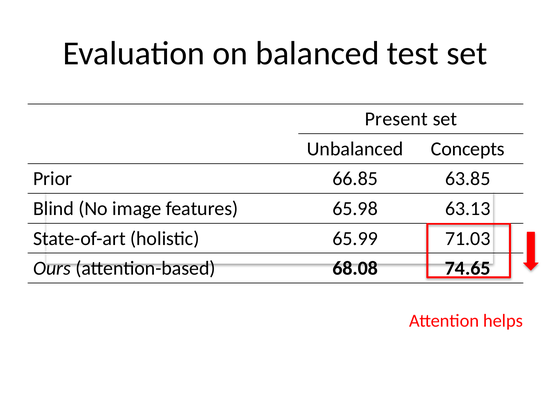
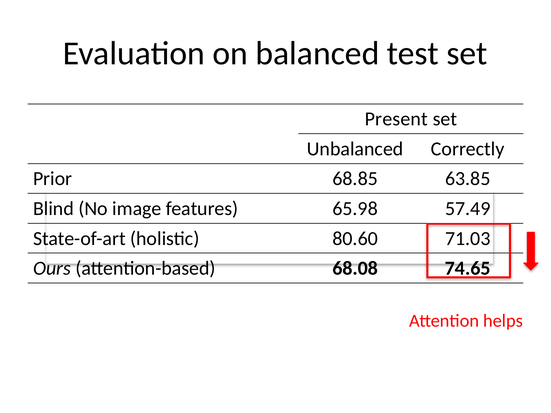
Concepts: Concepts -> Correctly (468, 149)
66.85: 66.85 -> 68.85 (355, 179)
63.13: 63.13 -> 57.49 (468, 209)
65.99: 65.99 -> 80.60 (355, 239)
